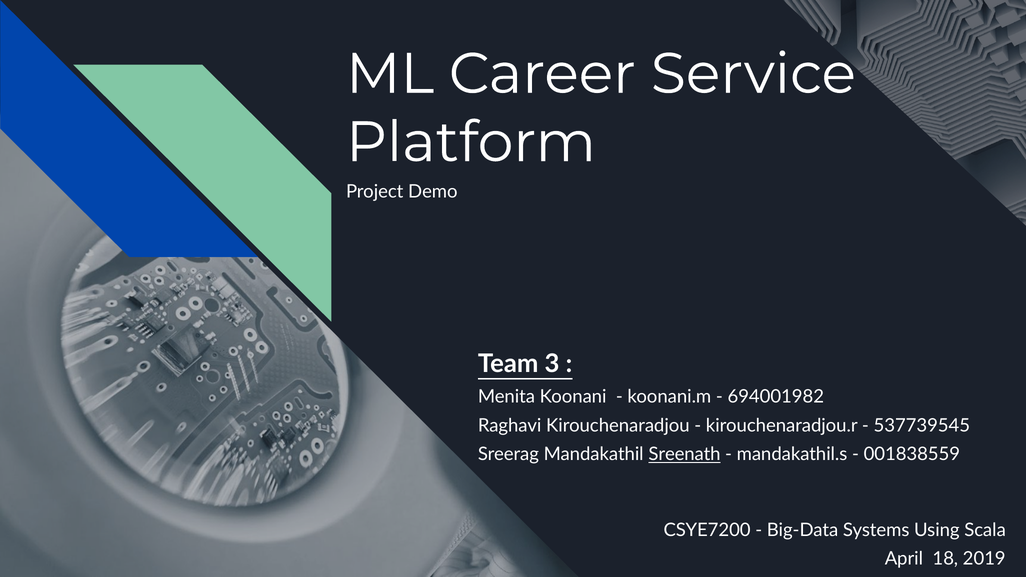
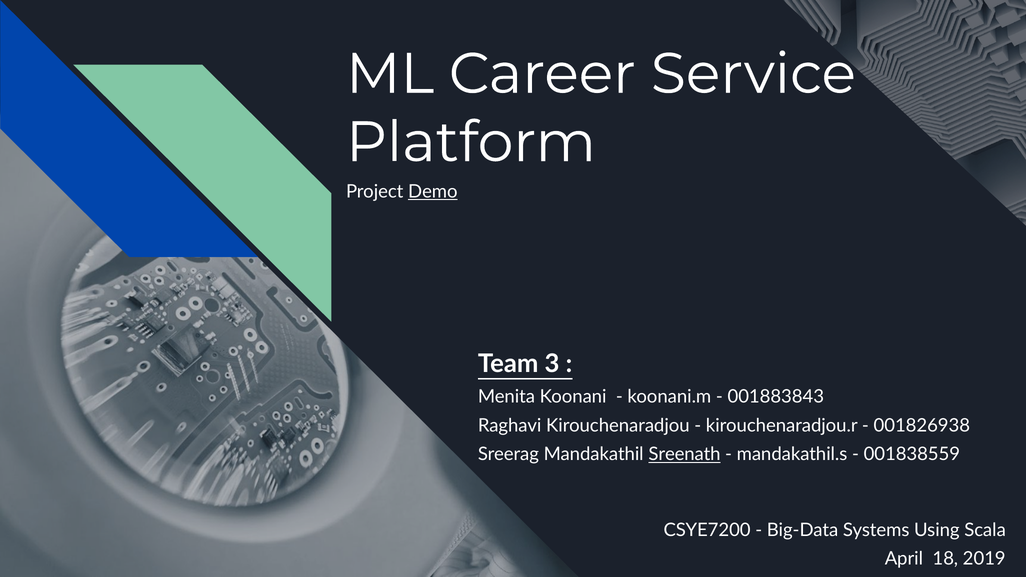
Demo underline: none -> present (433, 192)
694001982: 694001982 -> 001883843 (776, 397)
537739545: 537739545 -> 001826938 (922, 426)
